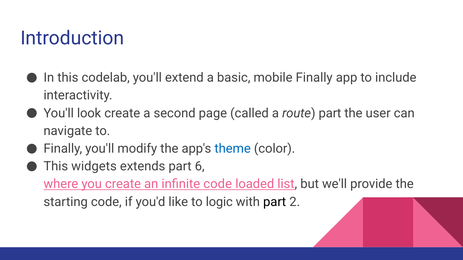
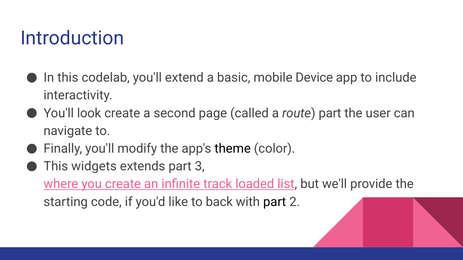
mobile Finally: Finally -> Device (314, 78)
theme colour: blue -> black (233, 149)
6: 6 -> 3 (200, 167)
infinite code: code -> track (218, 184)
logic: logic -> back (219, 202)
